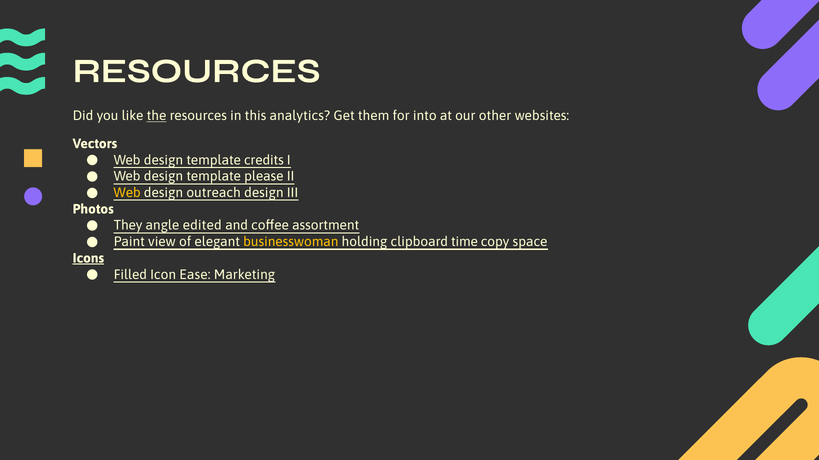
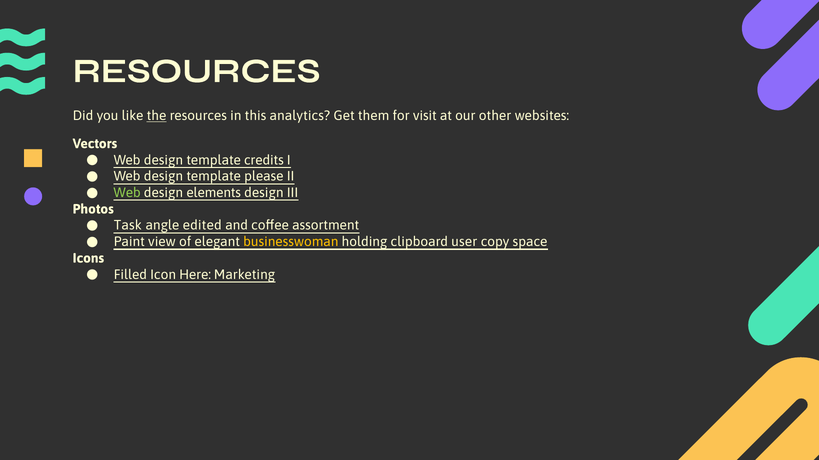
into: into -> visit (425, 116)
Web colour: yellow -> light green (127, 193)
outreach: outreach -> elements (214, 193)
They: They -> Task (128, 226)
time: time -> user (464, 242)
Icons underline: present -> none (88, 259)
Ease: Ease -> Here (195, 275)
